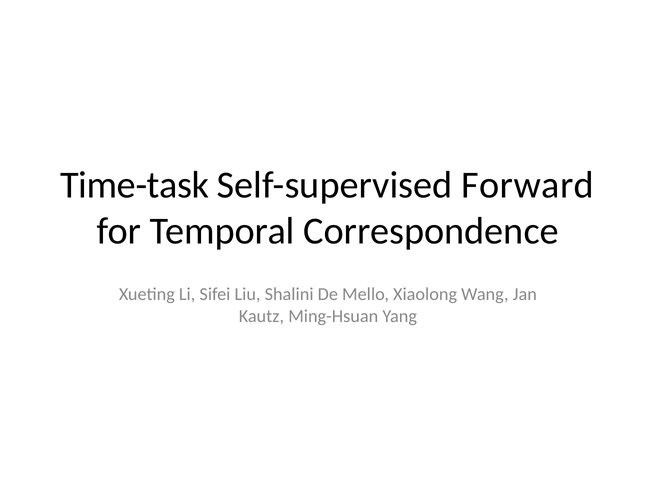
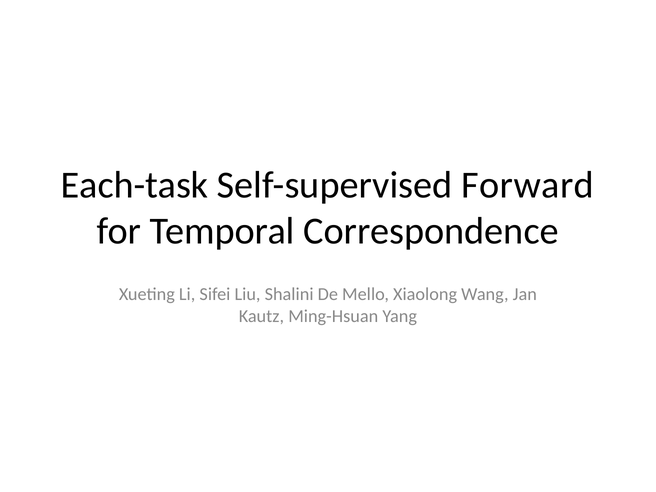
Time-task: Time-task -> Each-task (135, 185)
